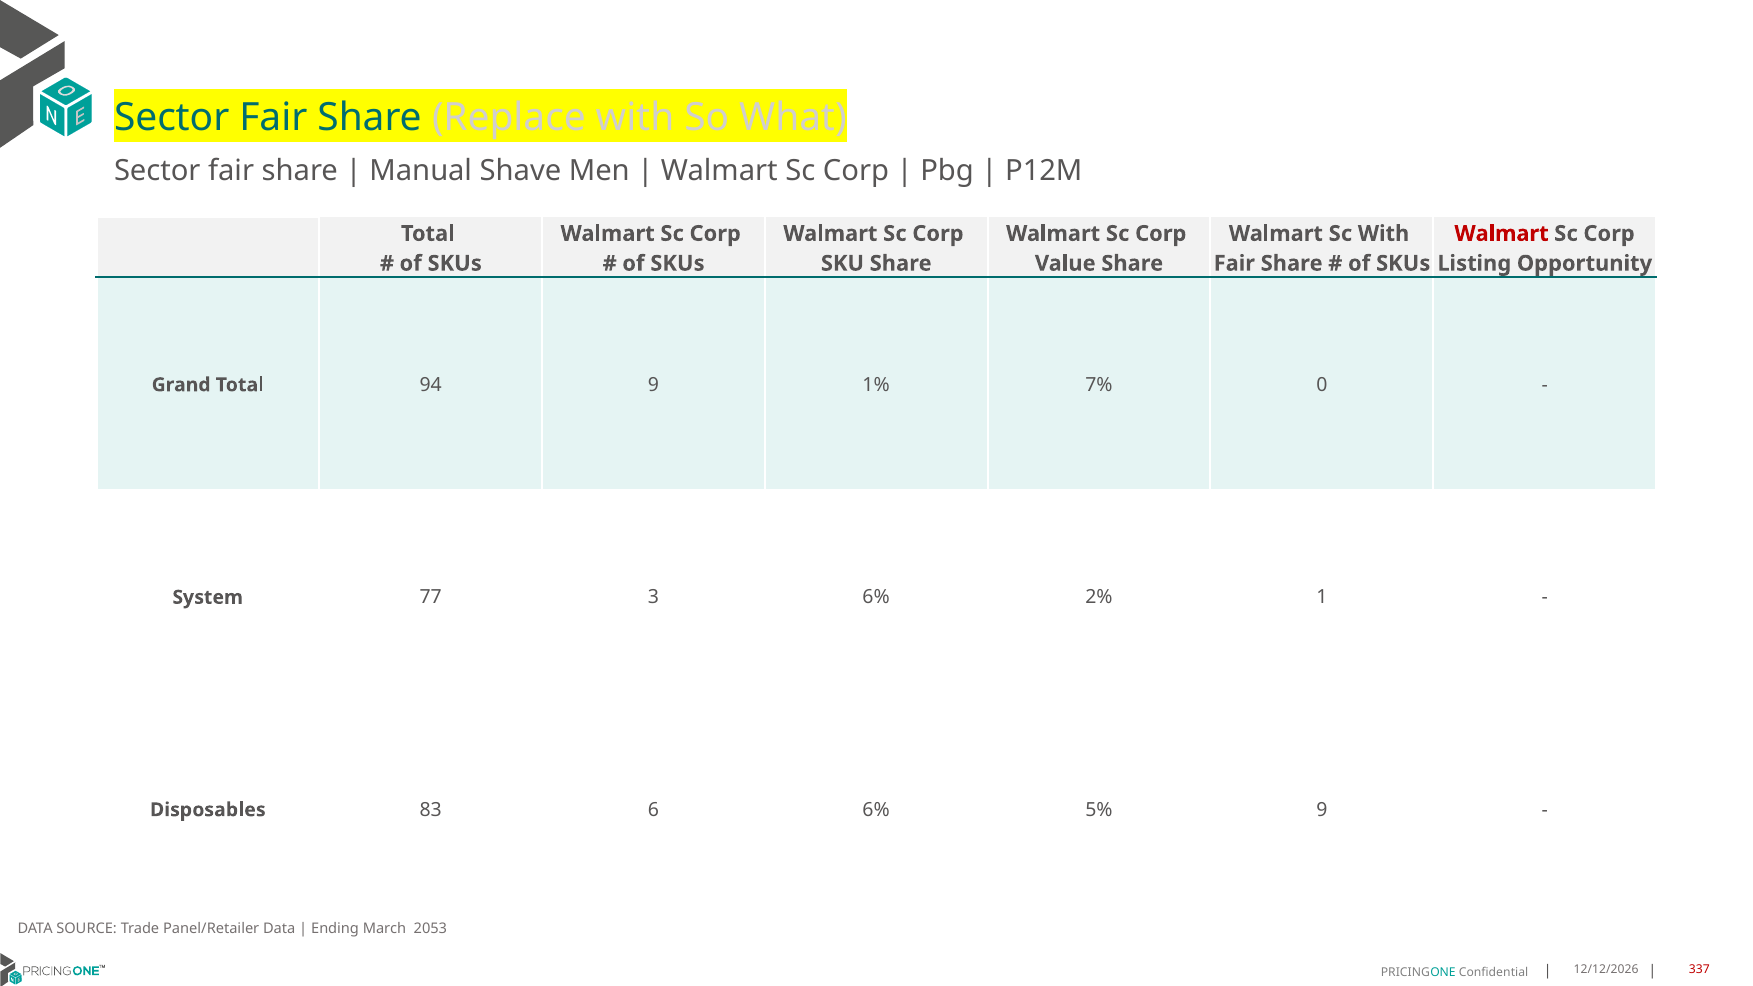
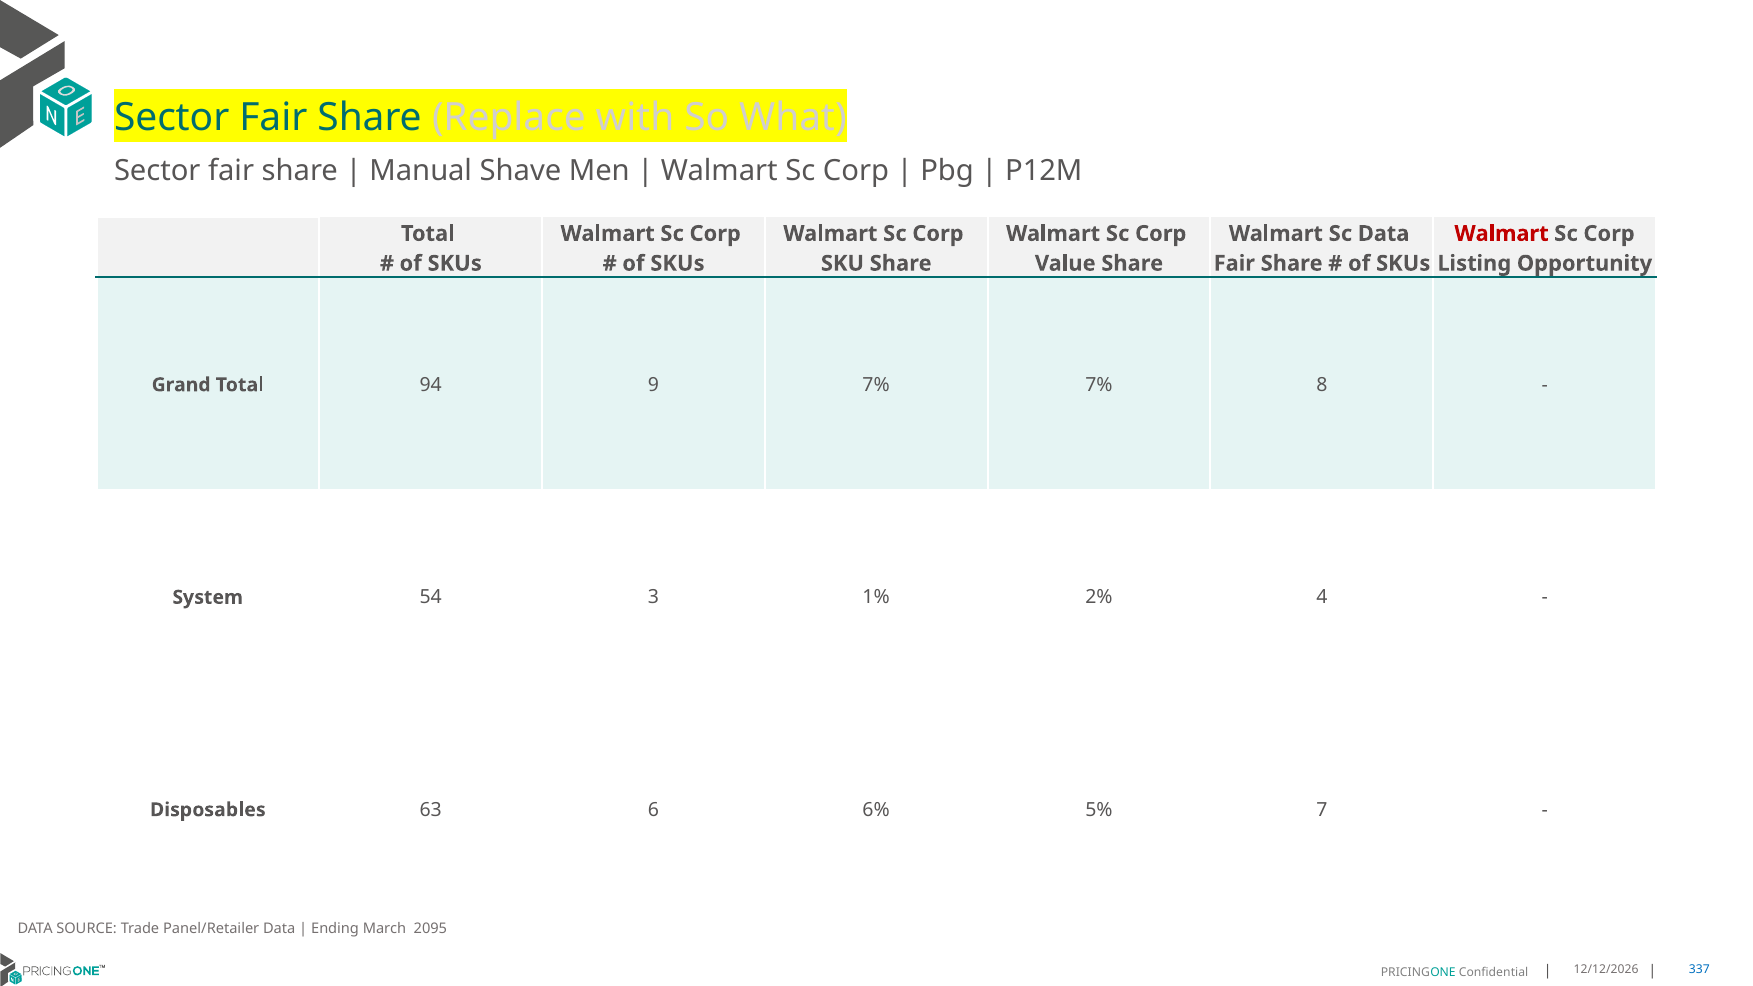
Sc With: With -> Data (1384, 234)
9 1%: 1% -> 7% (876, 385)
0: 0 -> 8 (1322, 385)
77: 77 -> 54 (431, 597)
3 6%: 6% -> 1% (876, 597)
1: 1 -> 4 (1322, 597)
83: 83 -> 63 (431, 810)
5% 9: 9 -> 7 (1322, 810)
2053: 2053 -> 2095 (430, 929)
337 colour: red -> blue (1699, 970)
